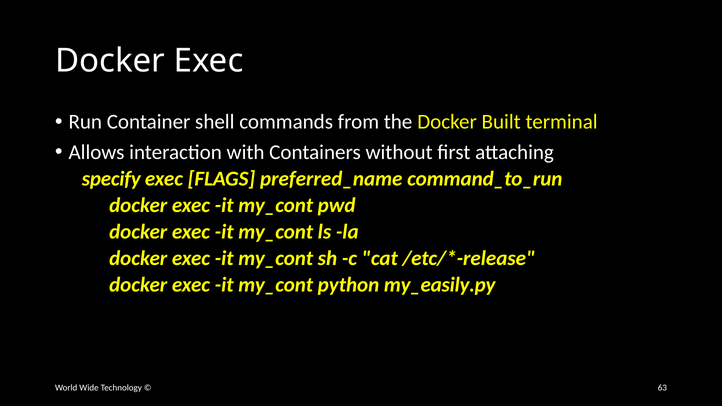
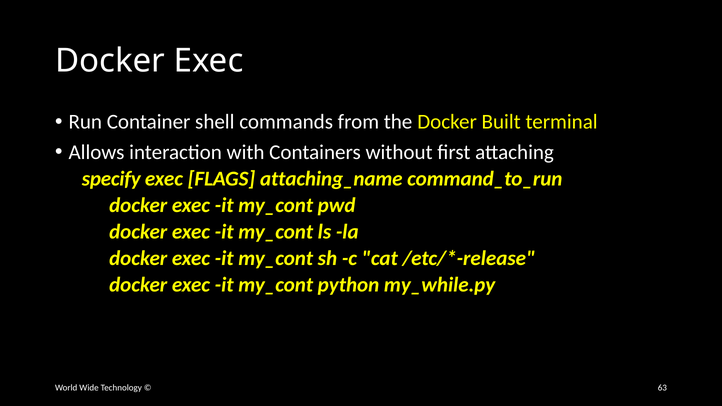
preferred_name: preferred_name -> attaching_name (331, 179)
my_easily.py: my_easily.py -> my_while.py (440, 285)
